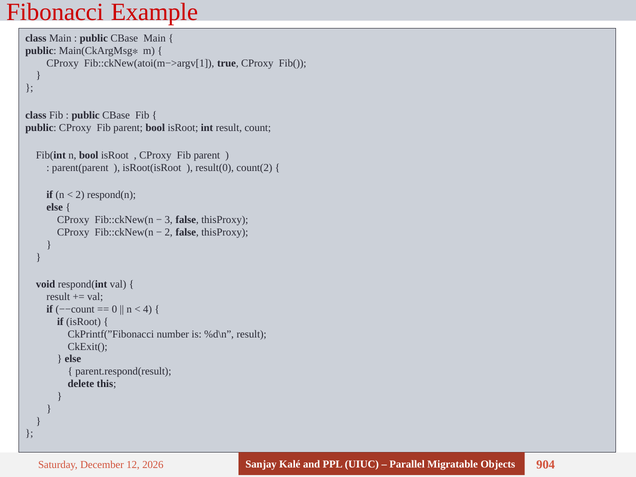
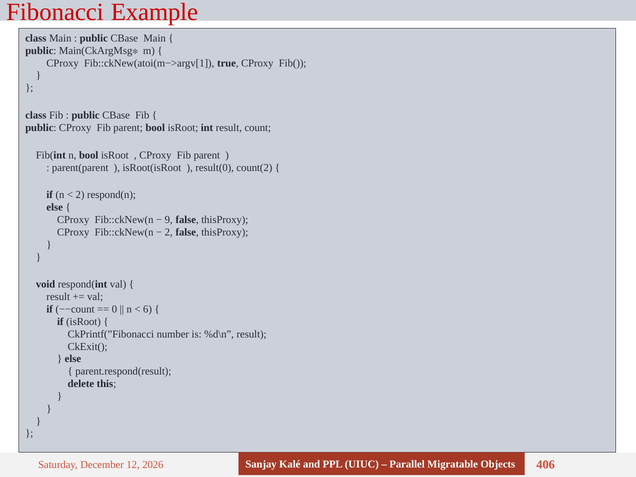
3: 3 -> 9 (169, 220)
4: 4 -> 6 (148, 309)
904: 904 -> 406 (546, 465)
